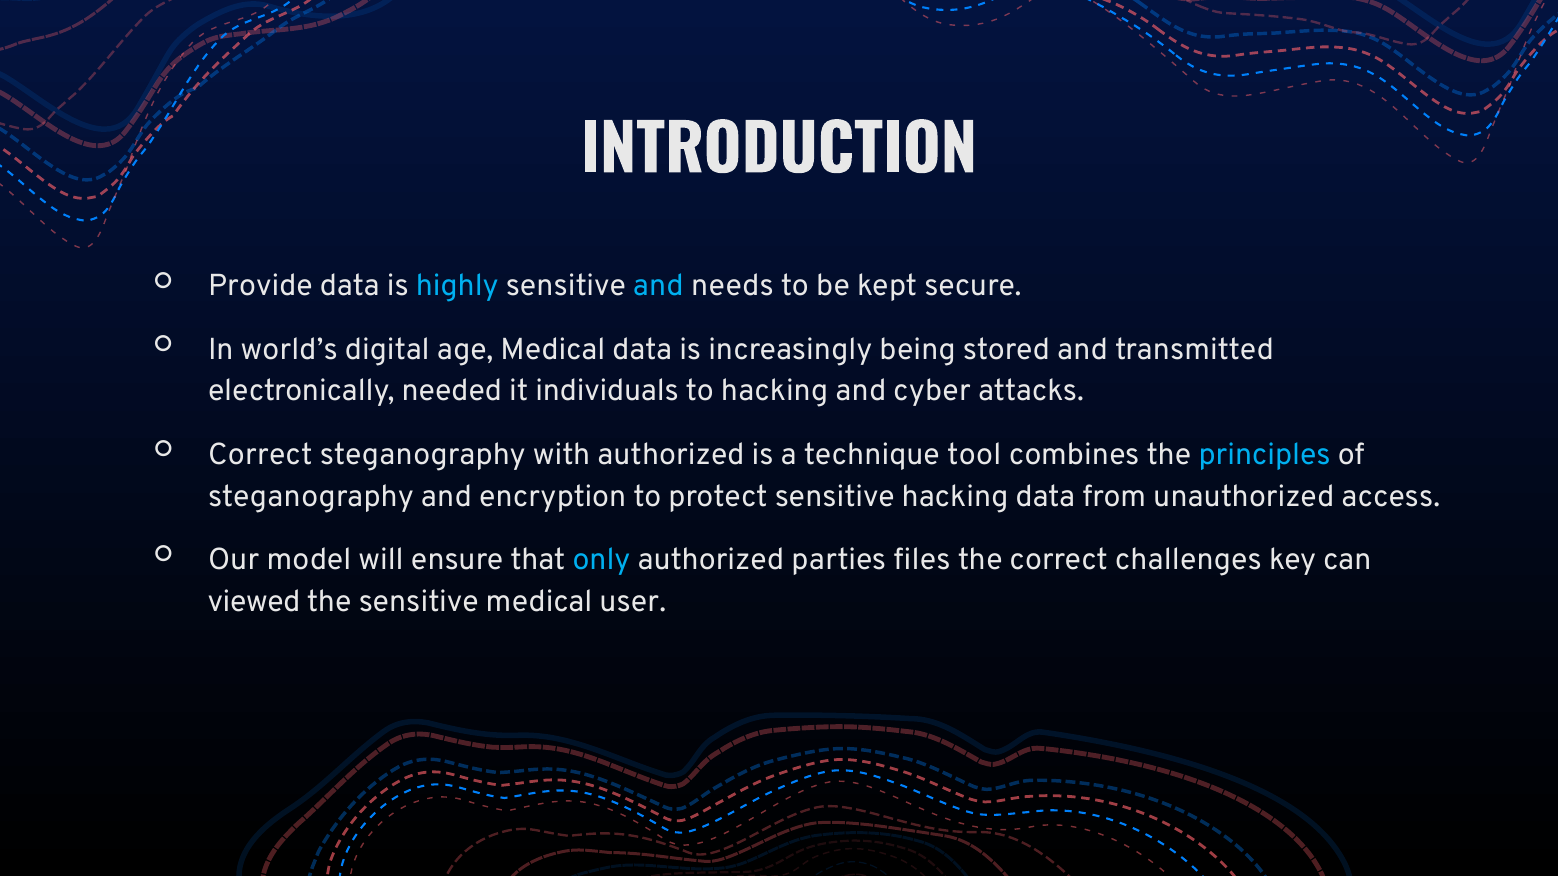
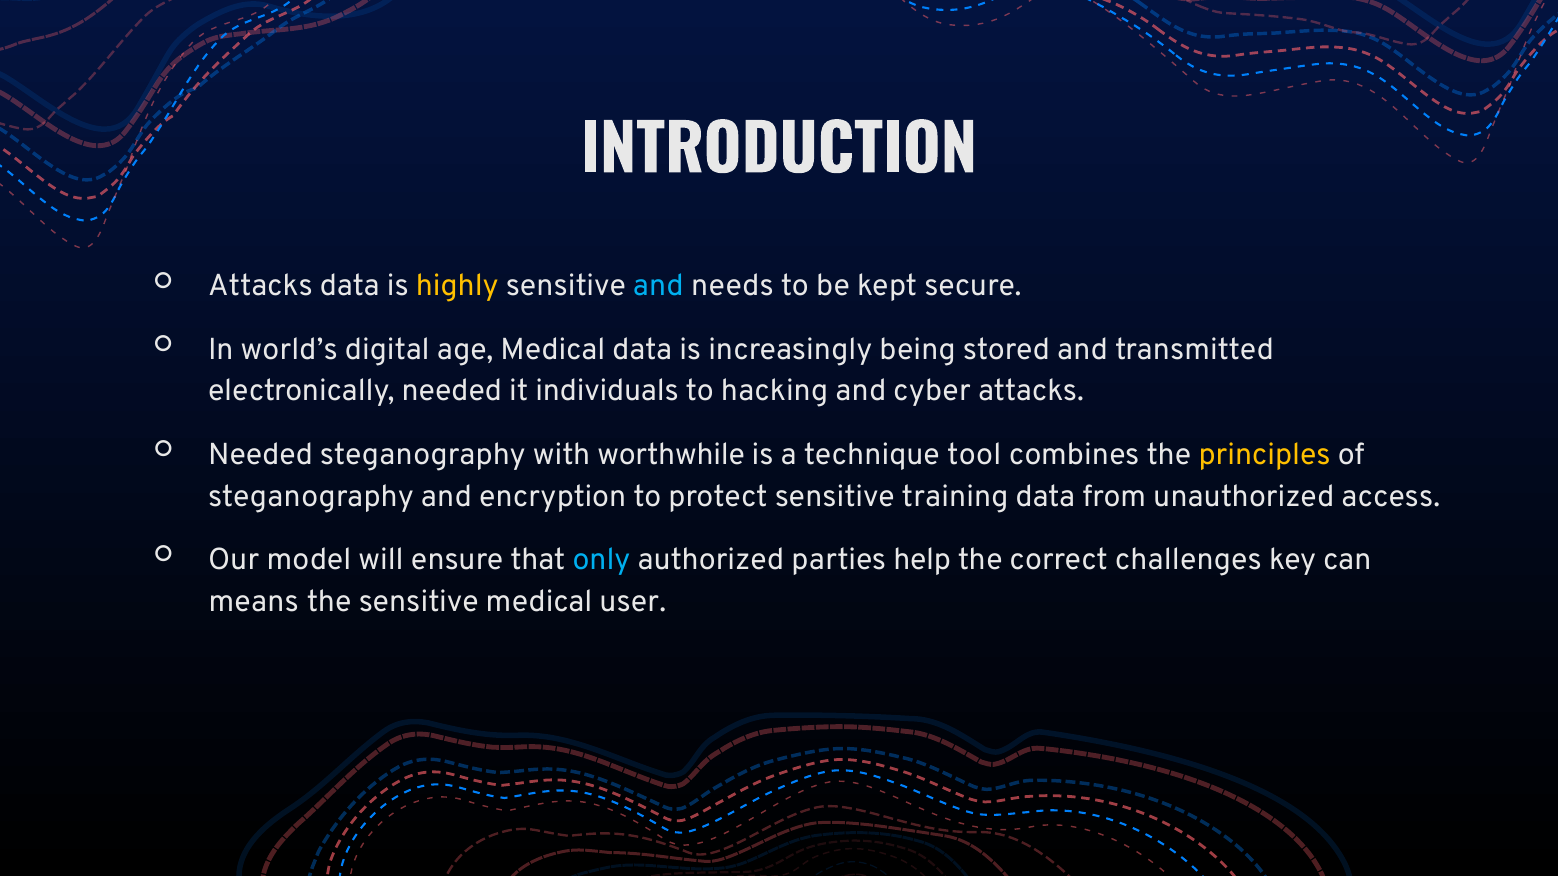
Provide: Provide -> Attacks (260, 286)
highly colour: light blue -> yellow (457, 286)
Correct: Correct -> Needed (260, 455)
with authorized: authorized -> worthwhile (671, 455)
principles colour: light blue -> yellow (1265, 455)
sensitive hacking: hacking -> training (955, 496)
files: files -> help (922, 560)
viewed: viewed -> means (254, 601)
